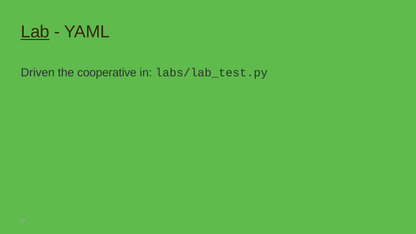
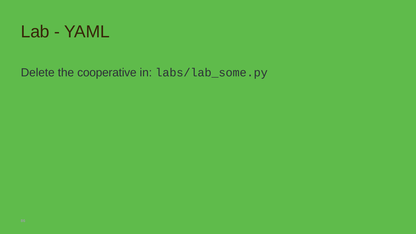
Lab underline: present -> none (35, 32)
Driven: Driven -> Delete (38, 73)
labs/lab_test.py: labs/lab_test.py -> labs/lab_some.py (212, 73)
